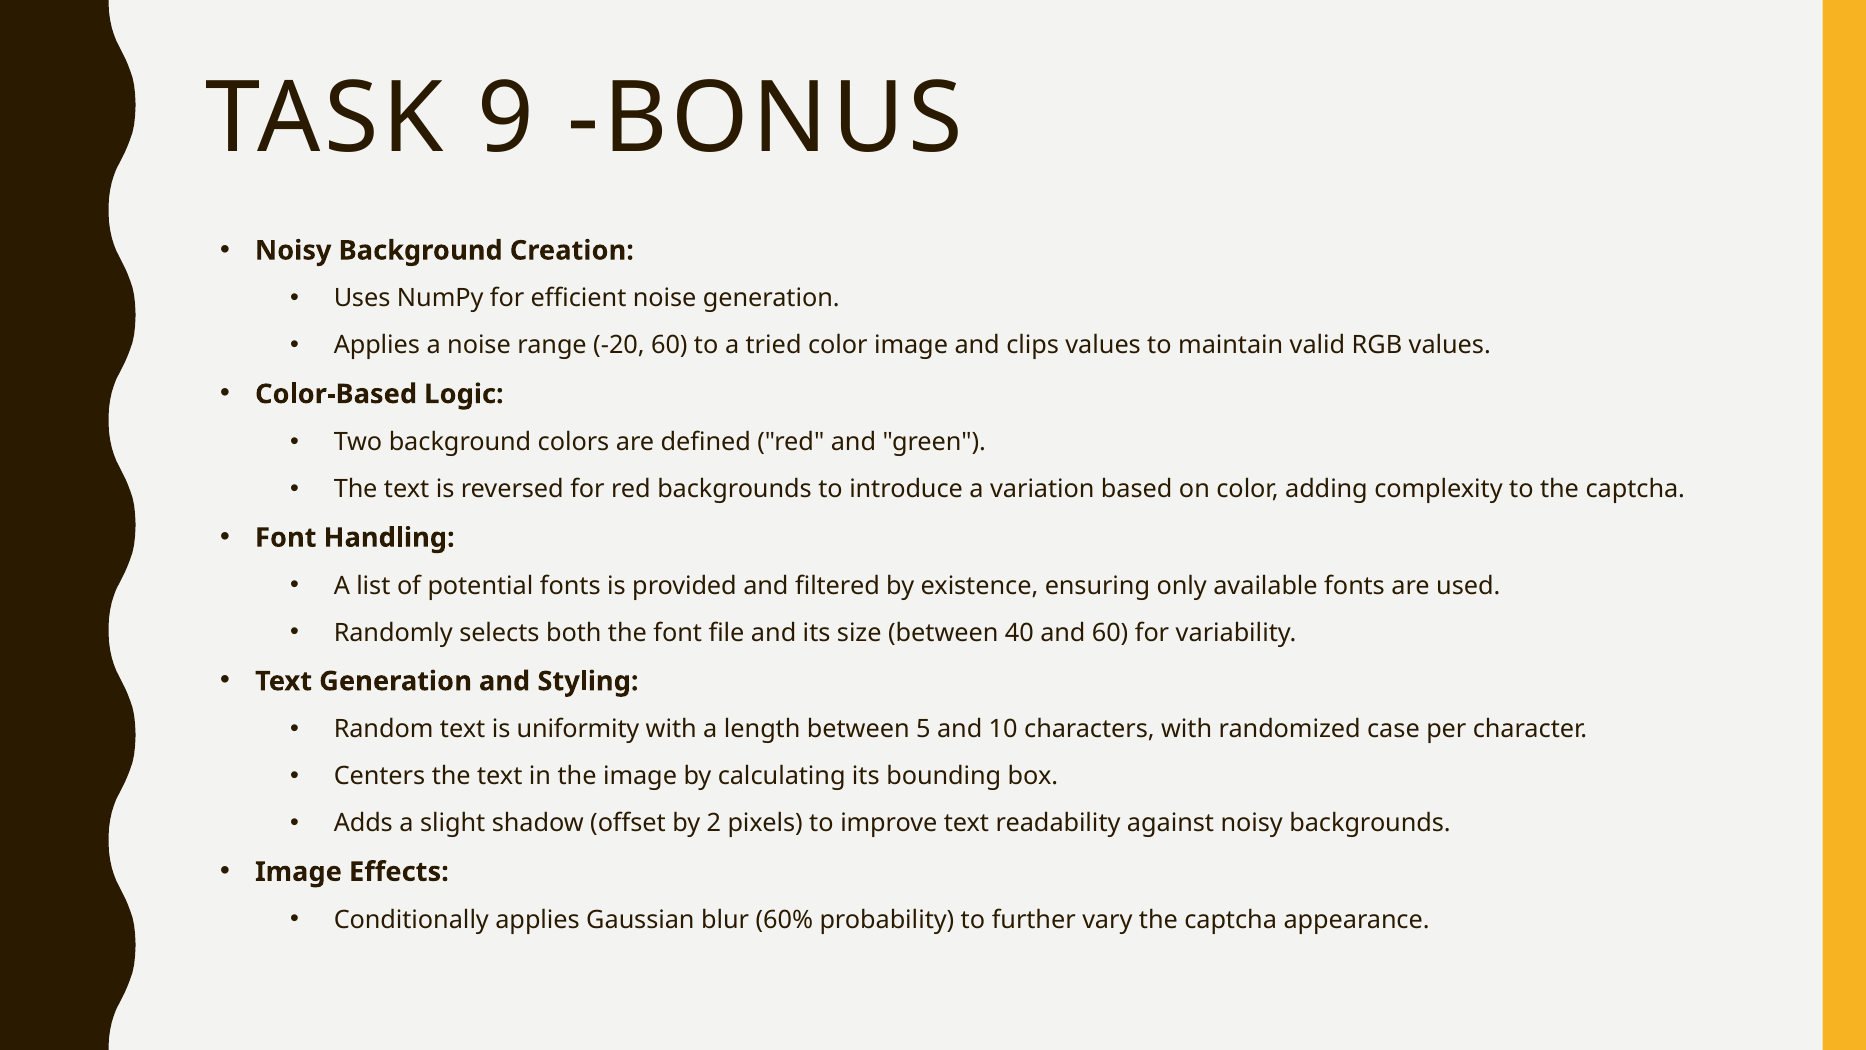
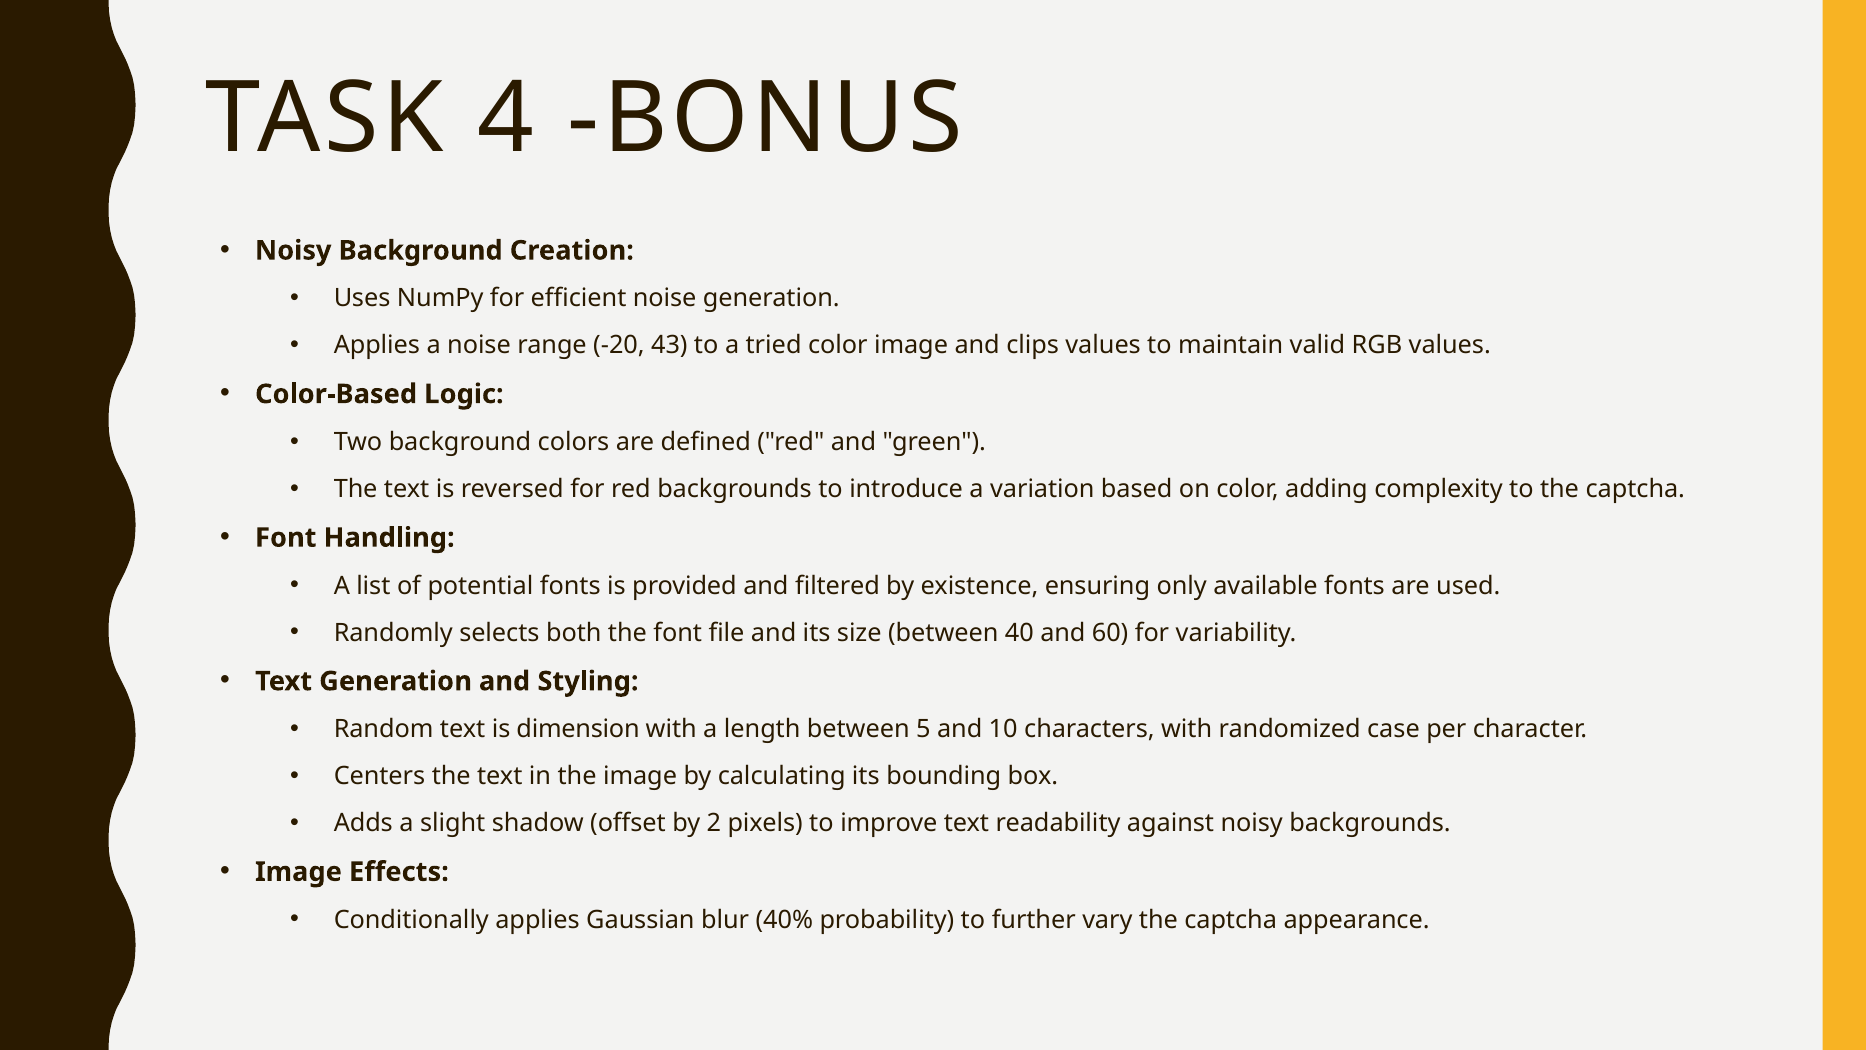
9: 9 -> 4 (506, 118)
-20 60: 60 -> 43 (669, 345)
uniformity: uniformity -> dimension (578, 729)
60%: 60% -> 40% (784, 920)
